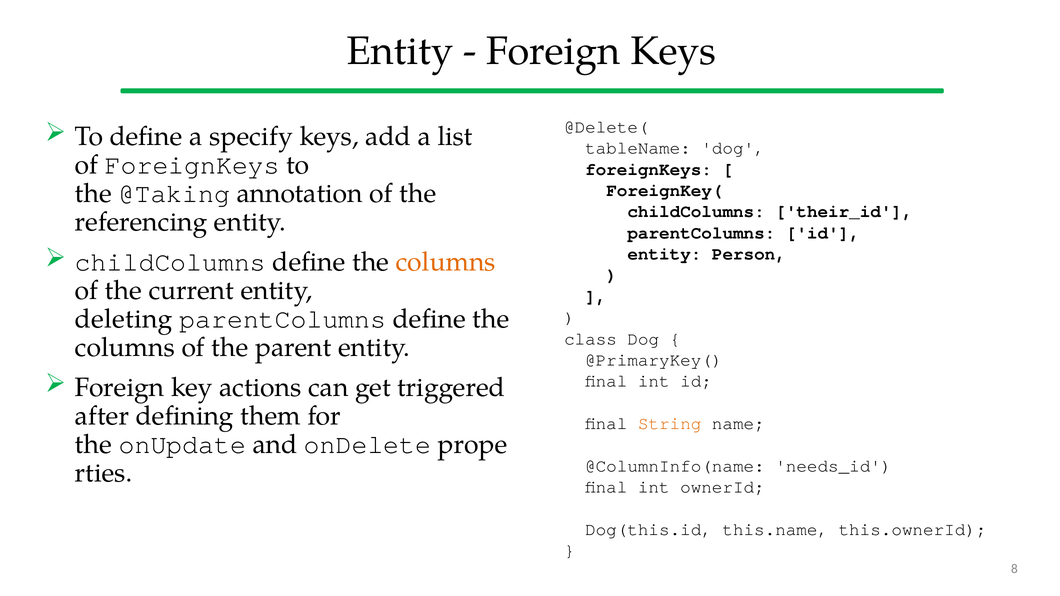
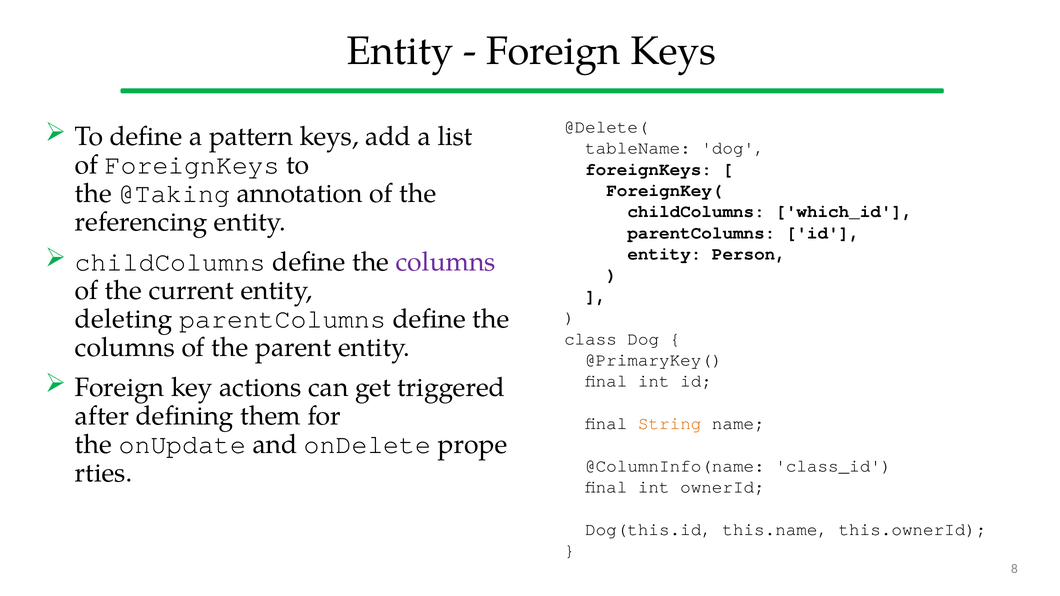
specify: specify -> pattern (251, 136)
their_id: their_id -> which_id (844, 212)
columns colour: orange -> purple (446, 262)
needs_id: needs_id -> class_id (833, 466)
